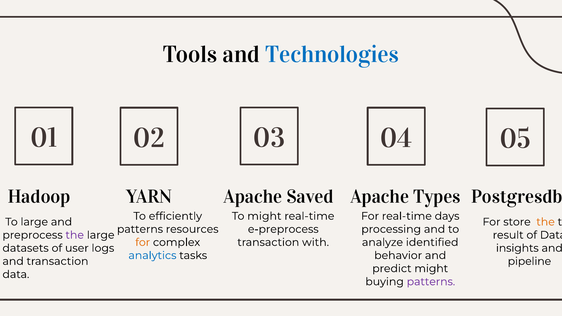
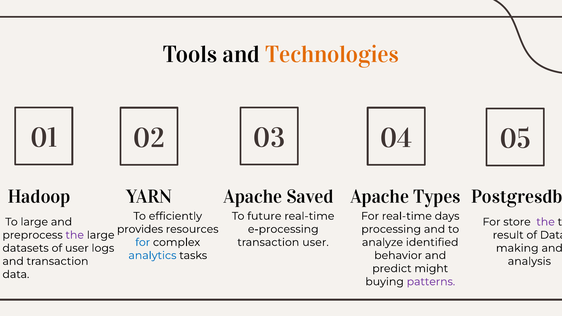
Technologies colour: blue -> orange (332, 55)
To might: might -> future (264, 216)
the colour: orange -> purple (546, 222)
patterns: patterns -> provides (140, 229)
e-preprocess: e-preprocess -> e-processing (283, 229)
for colour: orange -> blue (143, 242)
transaction with: with -> user (316, 242)
insights: insights -> making (517, 248)
pipeline: pipeline -> analysis (529, 261)
